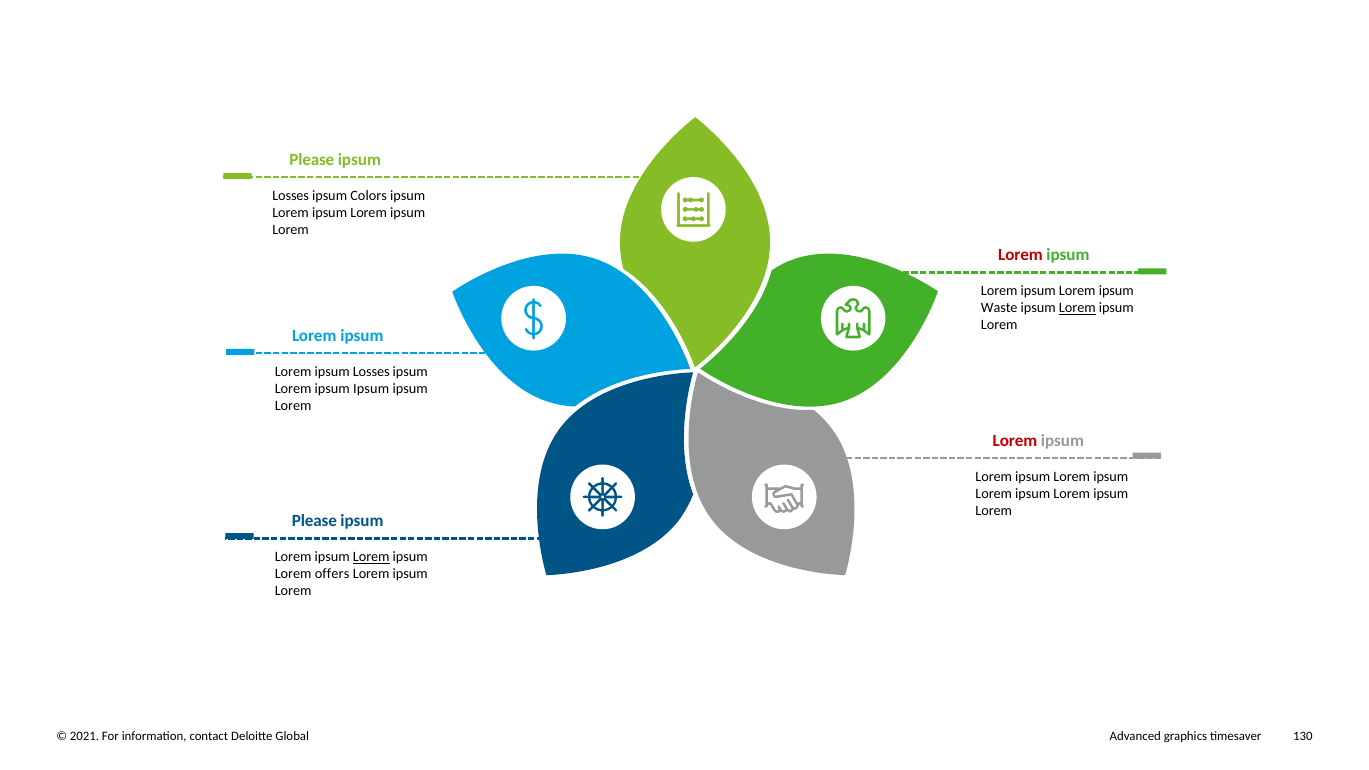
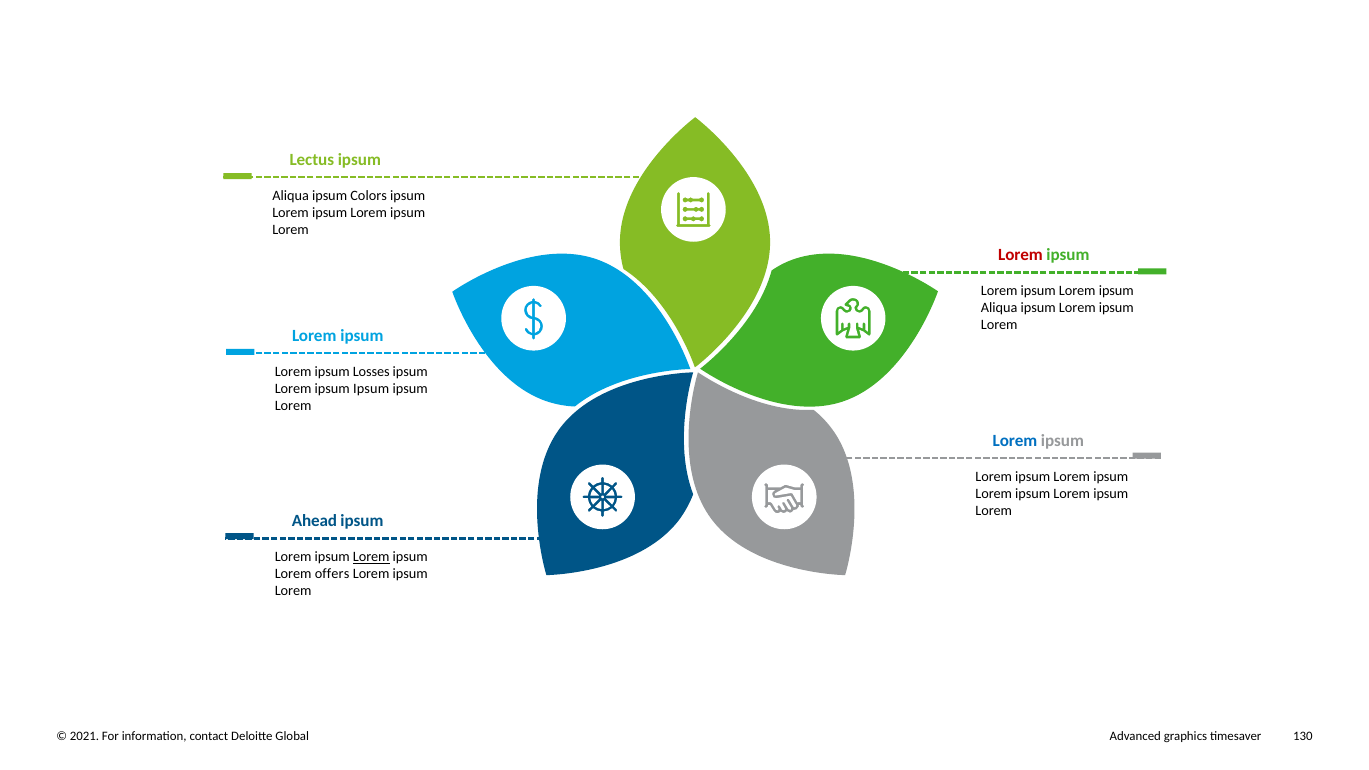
Please: Please -> Lectus (312, 160)
Losses: Losses -> Aliqua (291, 196)
Waste: Waste -> Aliqua (999, 308)
Lorem underline: present -> none (1077, 308)
Lorem colour: red -> blue (1015, 440)
Please: Please -> Ahead (314, 521)
